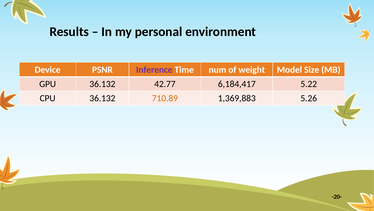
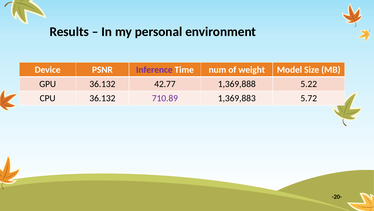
6,184,417: 6,184,417 -> 1,369,888 (237, 84)
710.89 colour: orange -> purple (165, 98)
5.26: 5.26 -> 5.72 (309, 98)
